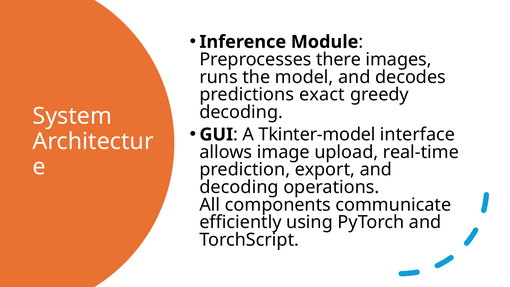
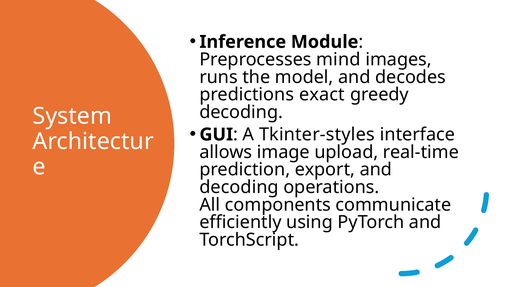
there: there -> mind (338, 59)
Tkinter-model: Tkinter-model -> Tkinter-styles (317, 134)
